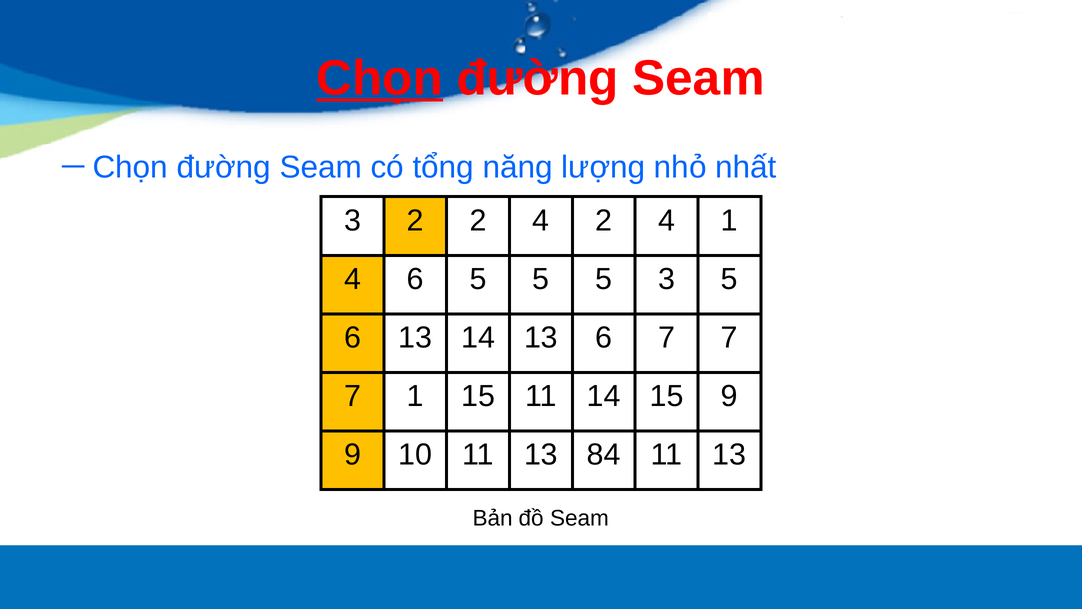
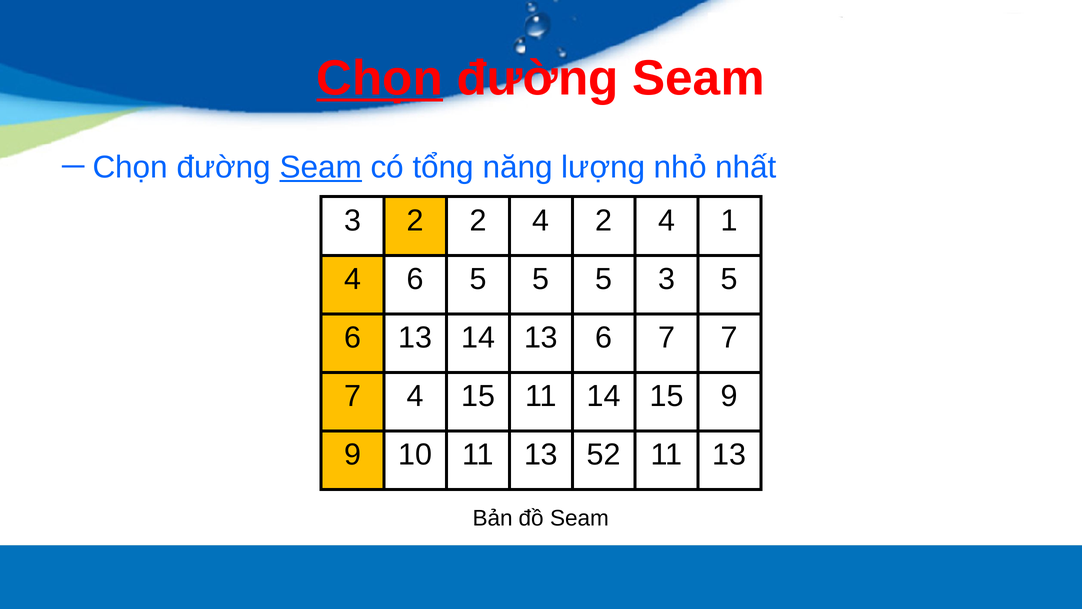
Seam underline: none -> present (321, 167)
7 1: 1 -> 4 (415, 396)
84: 84 -> 52 (604, 455)
